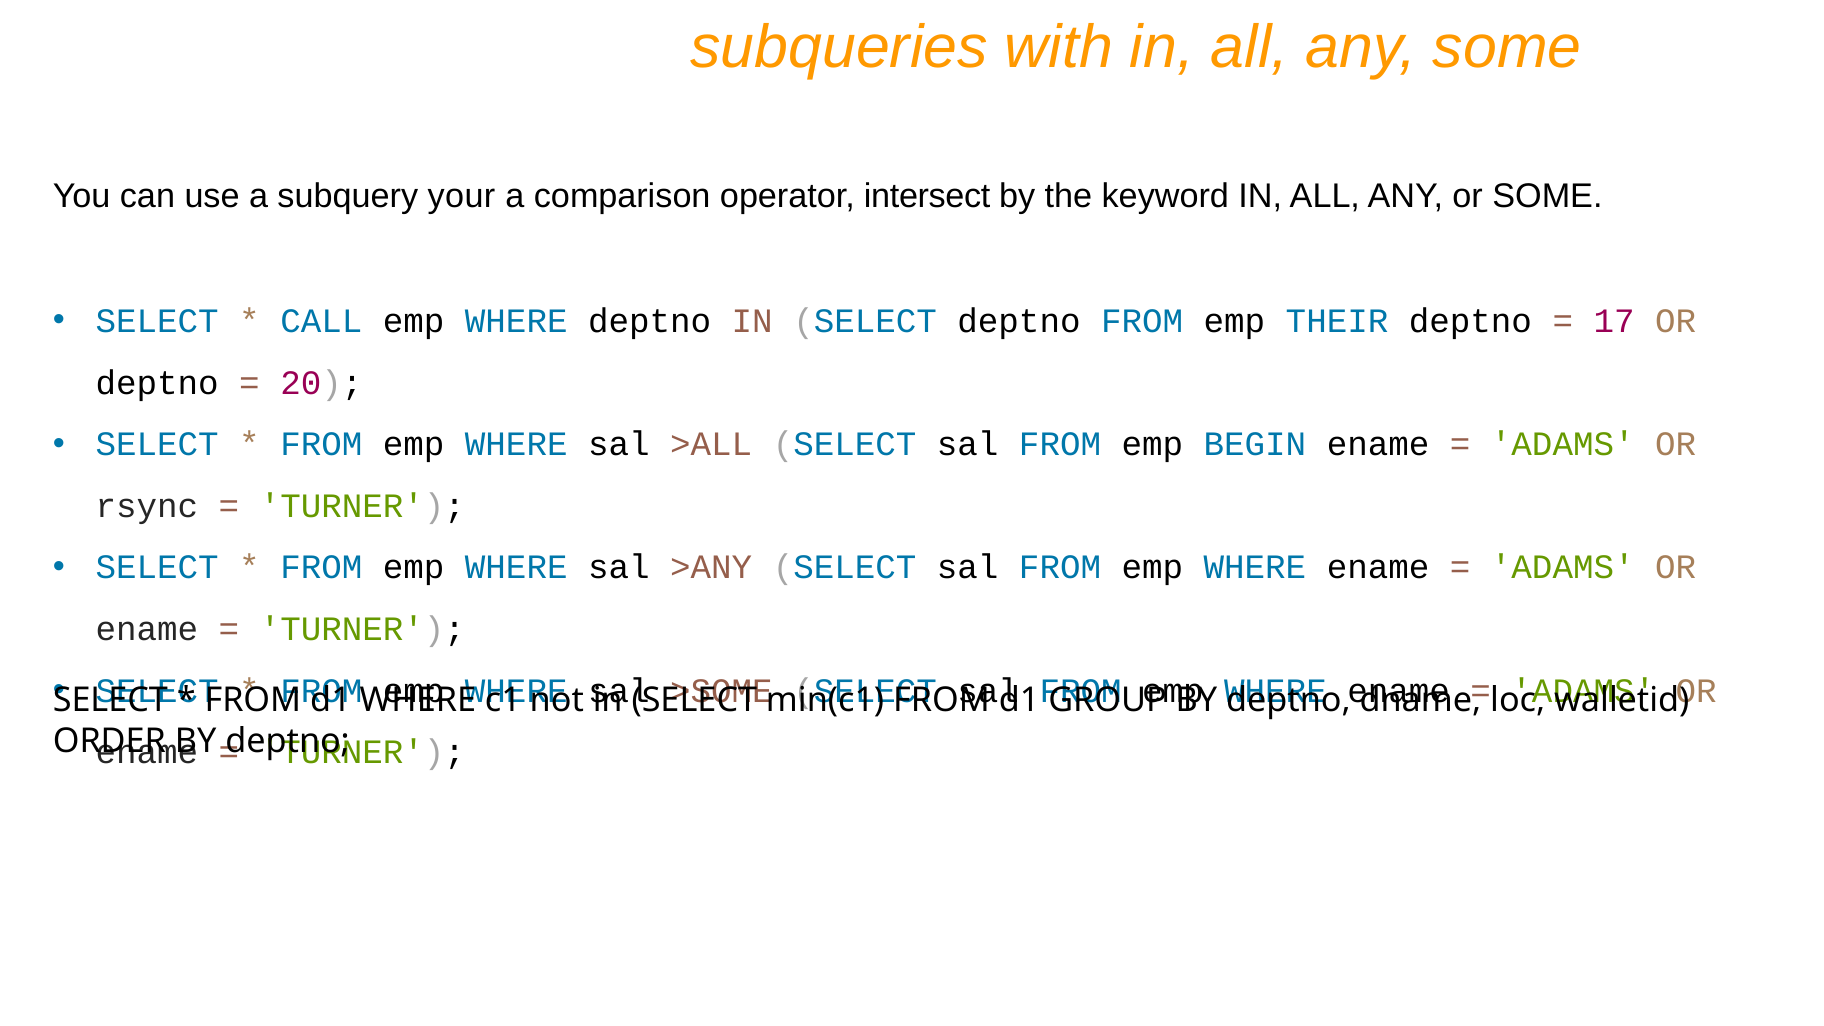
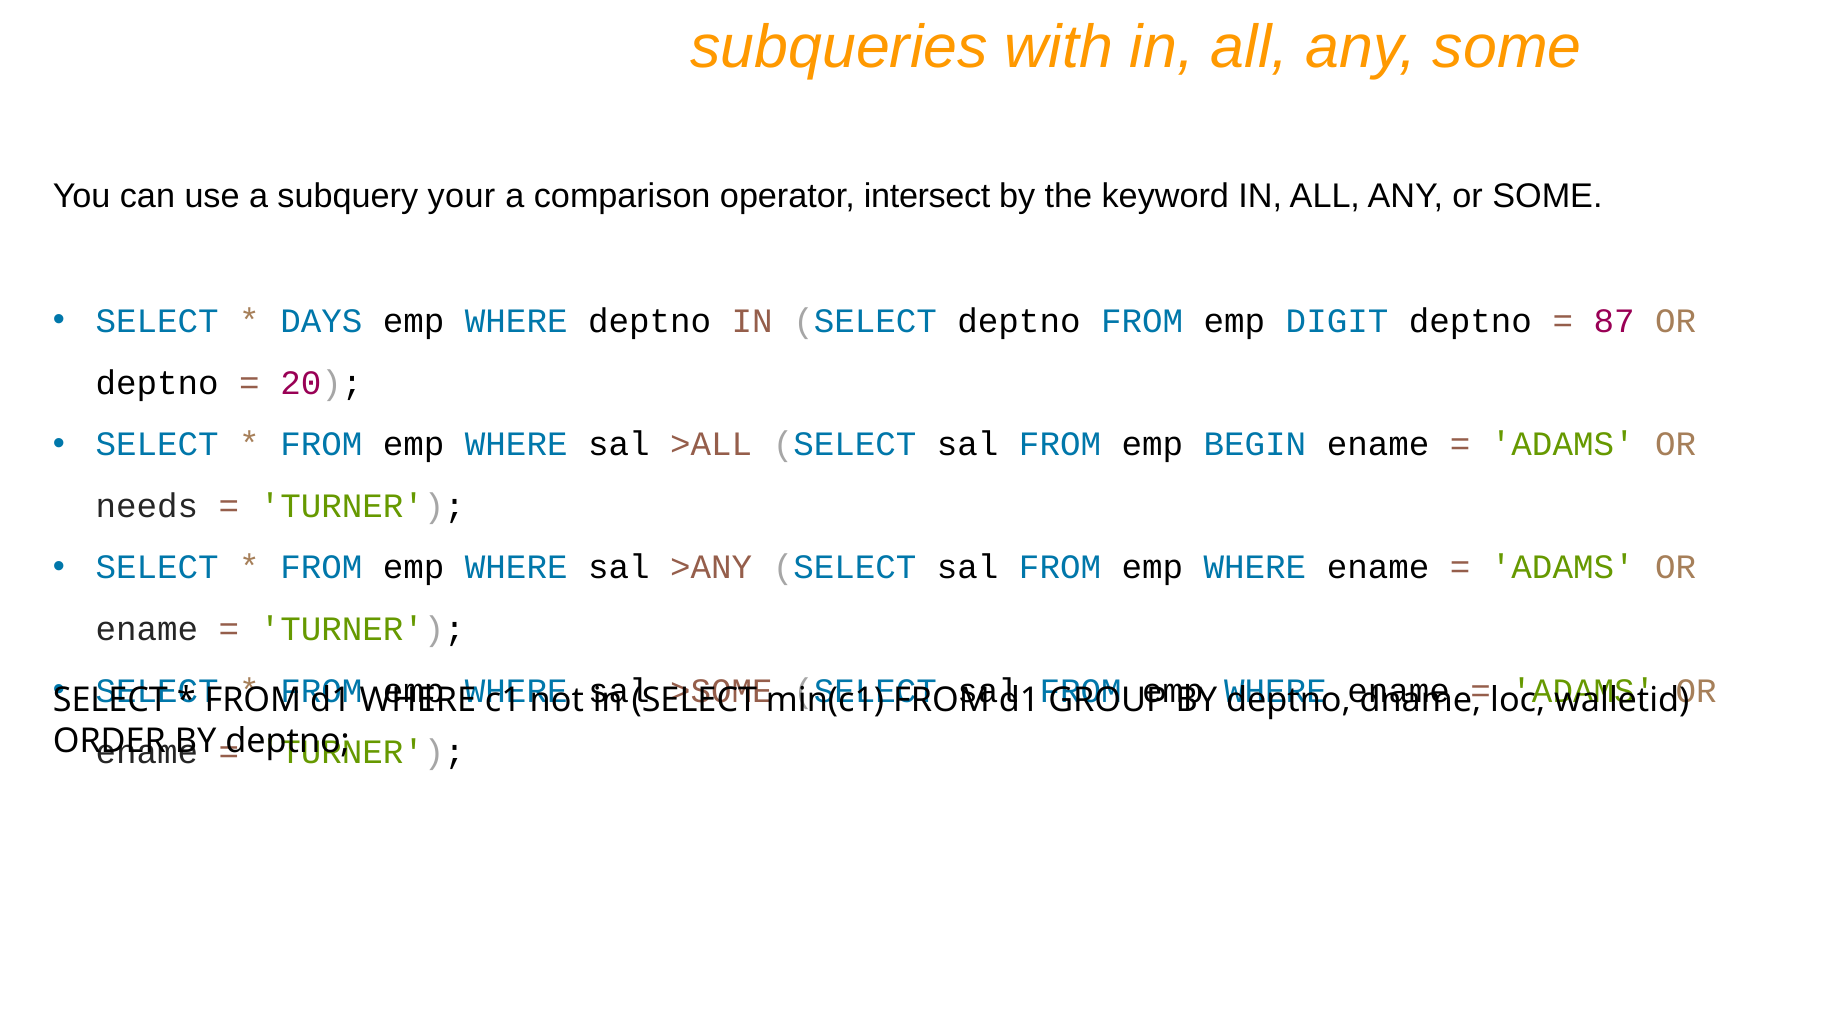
CALL: CALL -> DAYS (321, 321)
THEIR: THEIR -> DIGIT (1337, 321)
17: 17 -> 87 (1614, 321)
rsync: rsync -> needs (147, 506)
